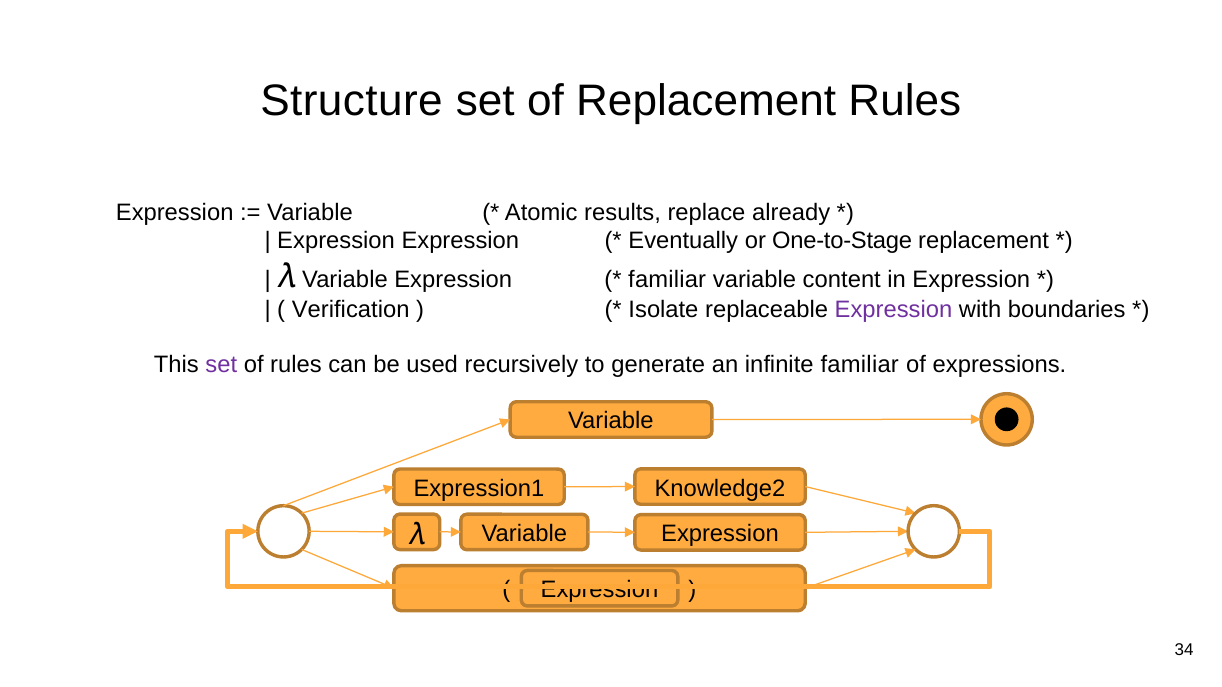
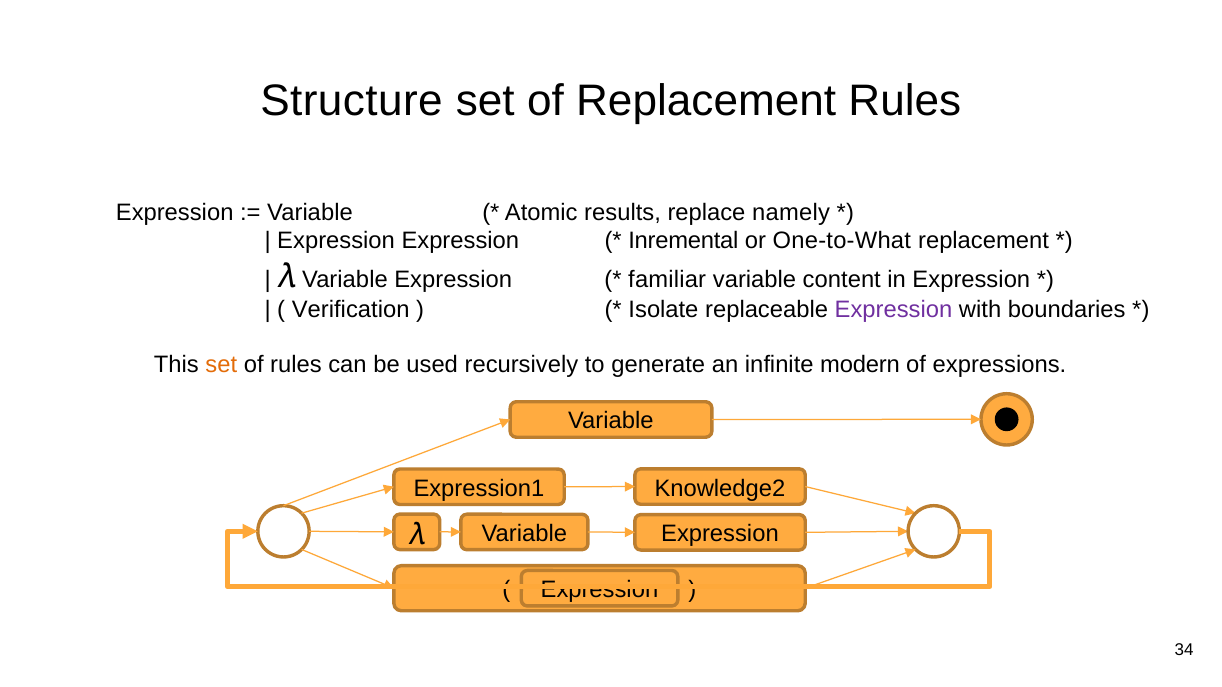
already: already -> namely (791, 213)
Eventually: Eventually -> Inremental (683, 241)
One-to-Stage: One-to-Stage -> One-to-What (842, 241)
set colour: purple -> orange (221, 365)
infinite familiar: familiar -> modern (860, 365)
